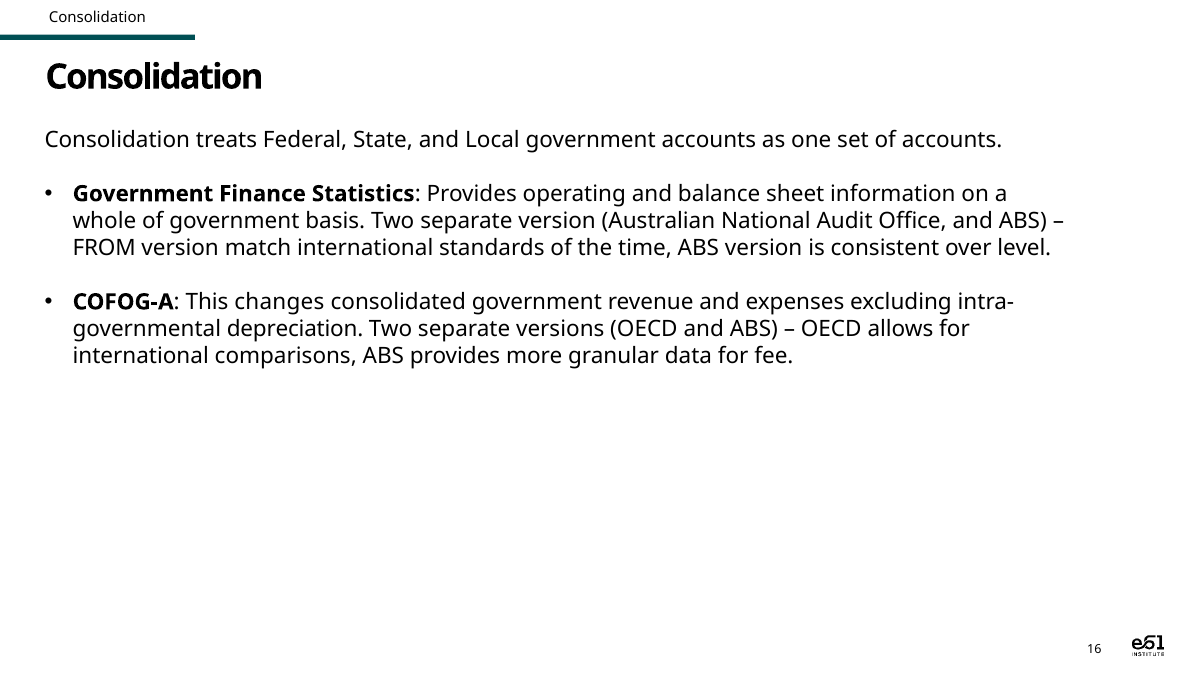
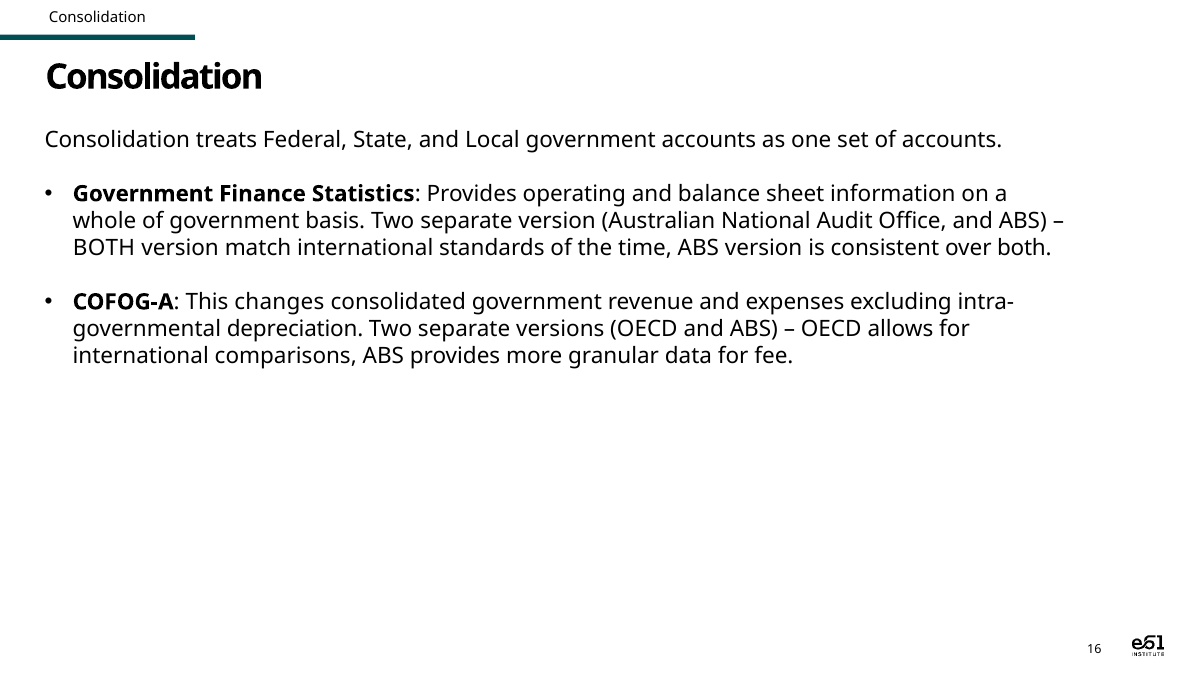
FROM: FROM -> BOTH (104, 248)
over level: level -> both (1024, 248)
